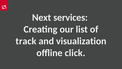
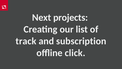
services: services -> projects (71, 17)
visualization: visualization -> subscription (81, 41)
